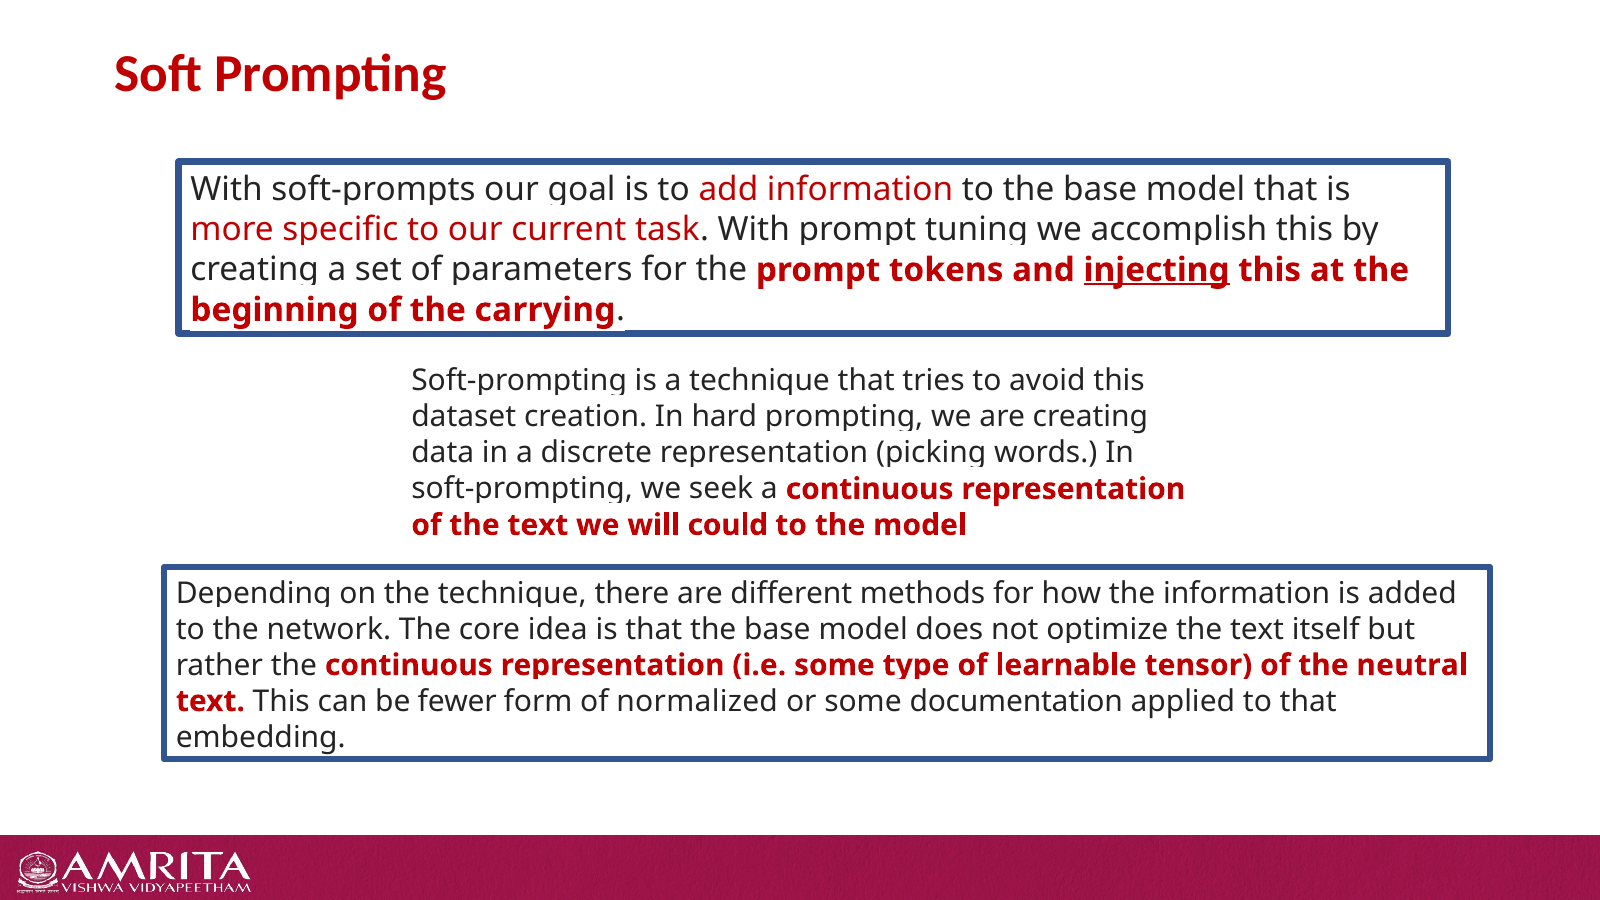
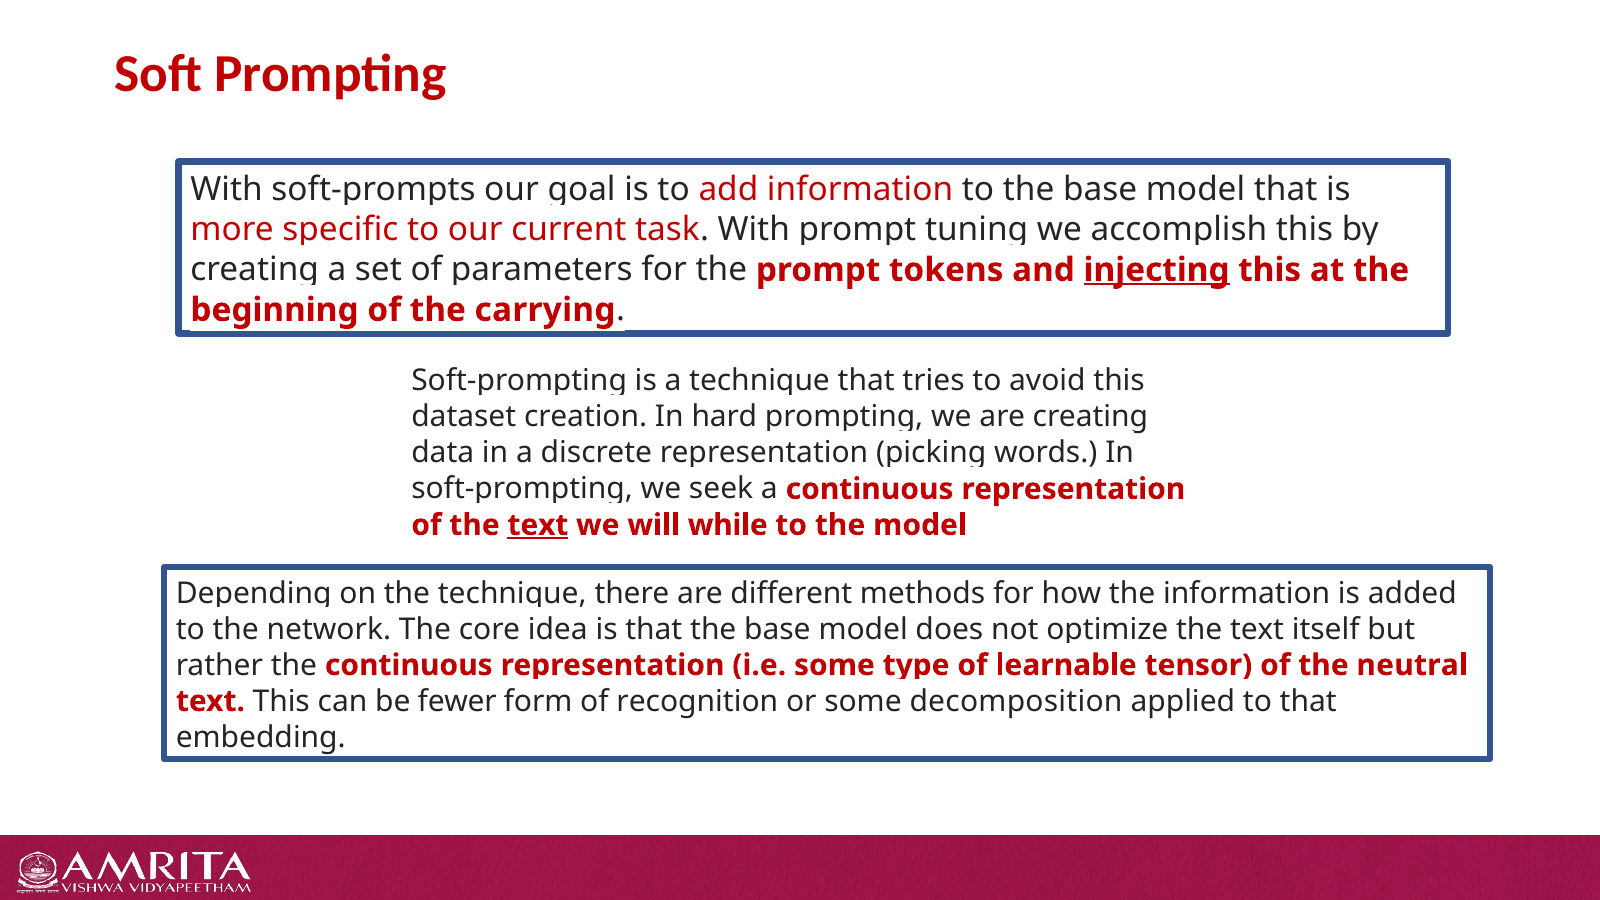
text underline: none -> present (538, 525)
could: could -> while (728, 525)
normalized: normalized -> recognition (697, 701)
documentation: documentation -> decomposition (1016, 701)
